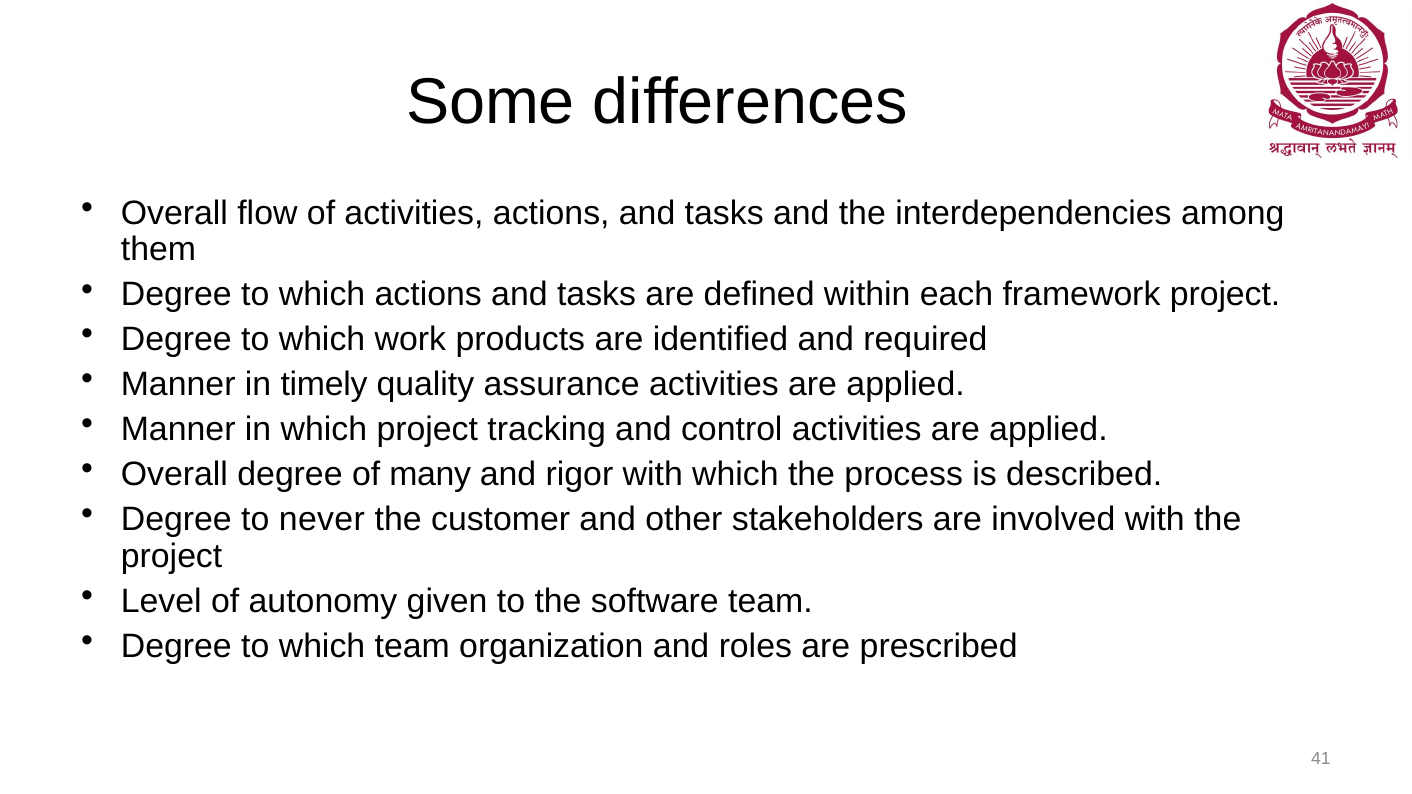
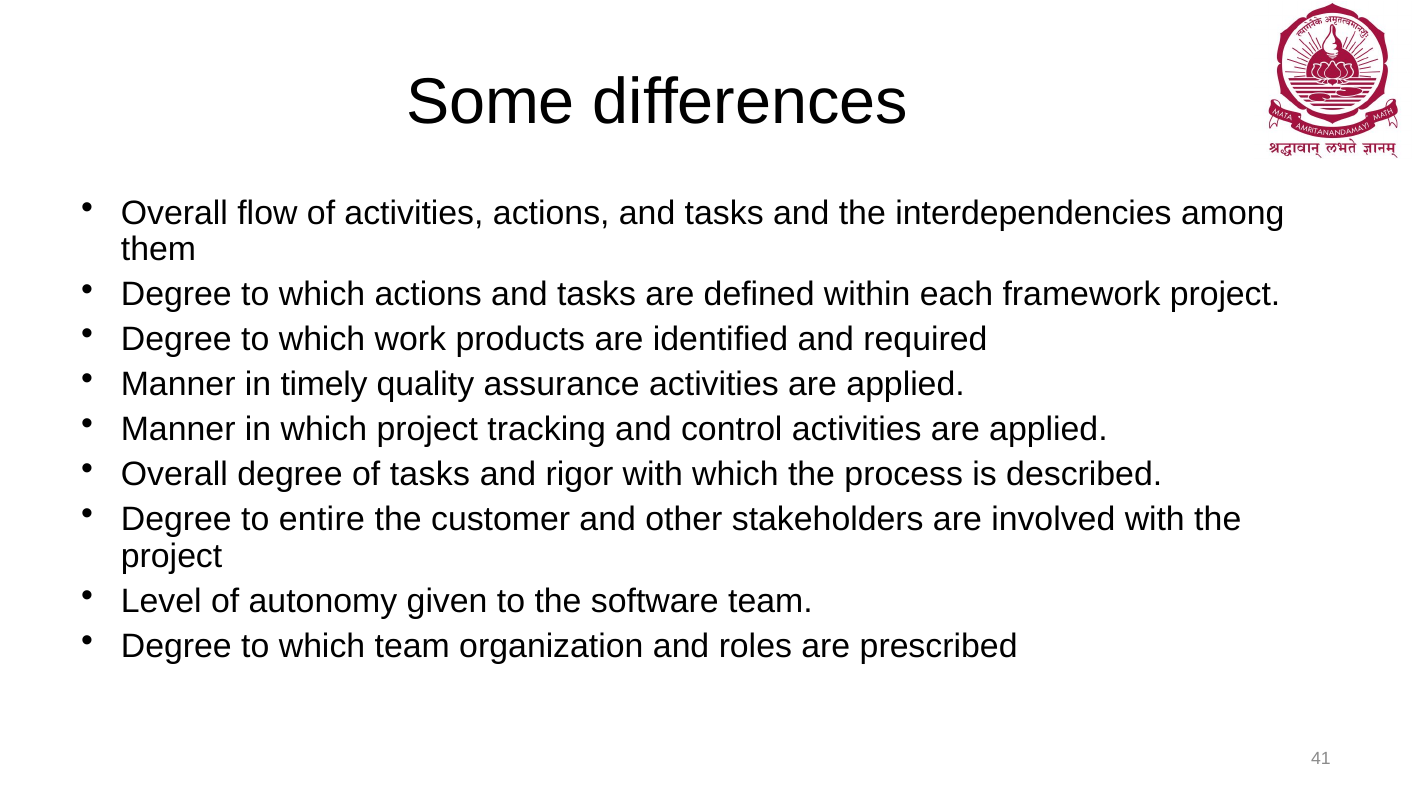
of many: many -> tasks (430, 475)
never: never -> entire (322, 520)
